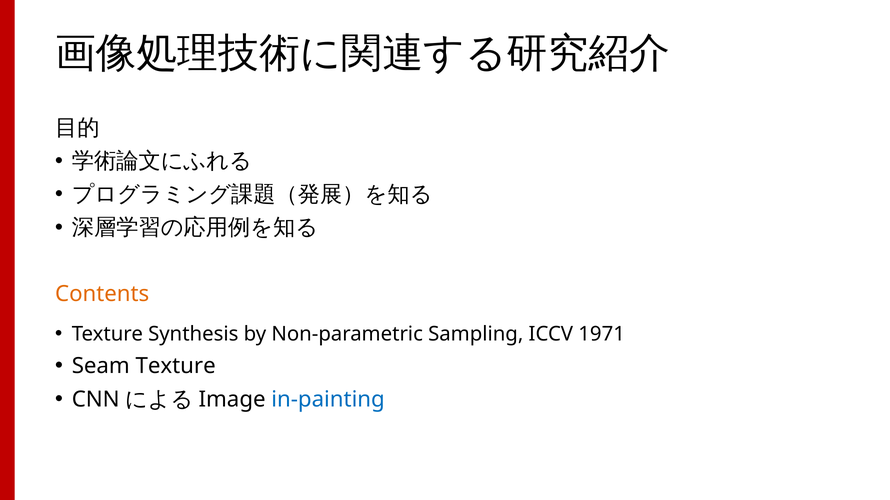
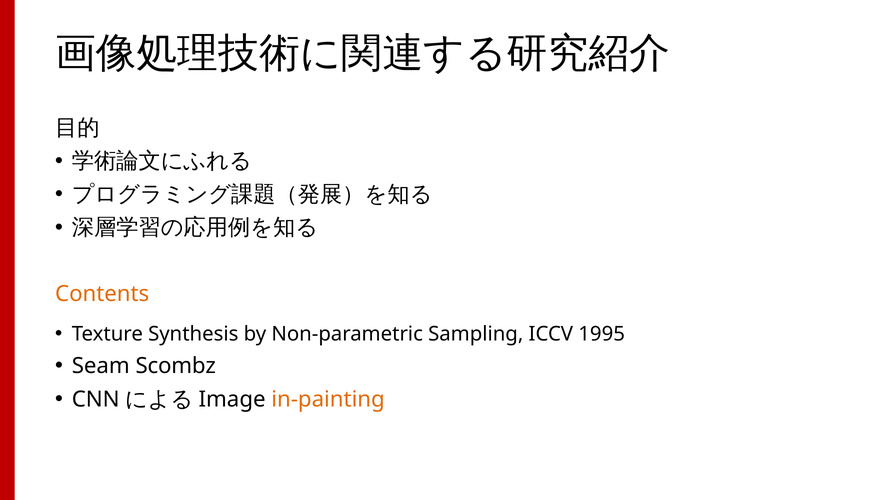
1971: 1971 -> 1995 (602, 334)
Seam Texture: Texture -> Scombz (176, 366)
in-painting colour: blue -> orange (328, 400)
